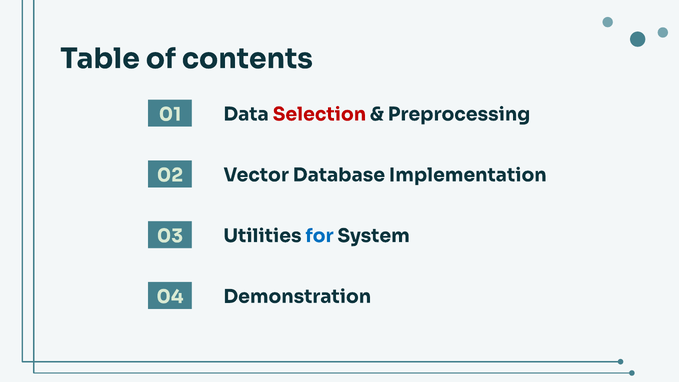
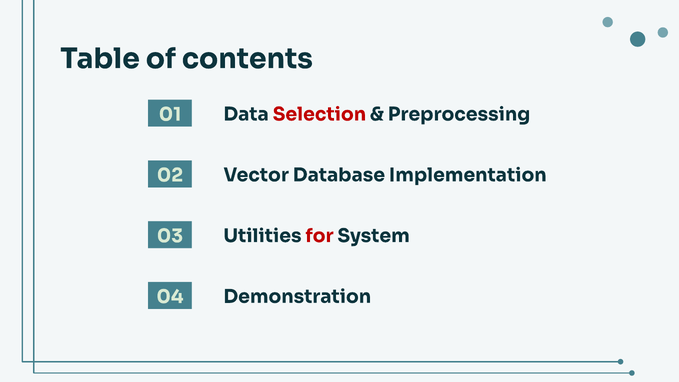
for colour: blue -> red (319, 236)
